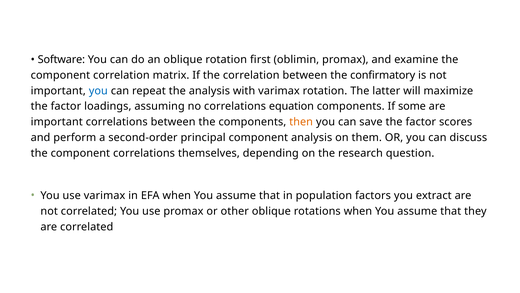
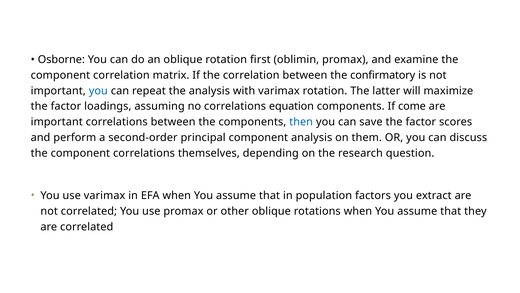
Software: Software -> Osborne (61, 59)
some: some -> come (412, 106)
then colour: orange -> blue (301, 122)
